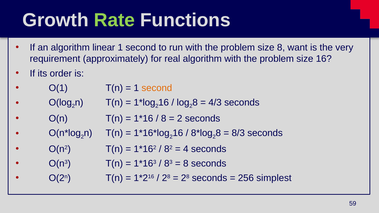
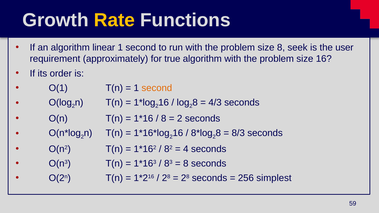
Rate colour: light green -> yellow (114, 20)
want: want -> seek (298, 48)
very: very -> user (344, 48)
real: real -> true (172, 59)
